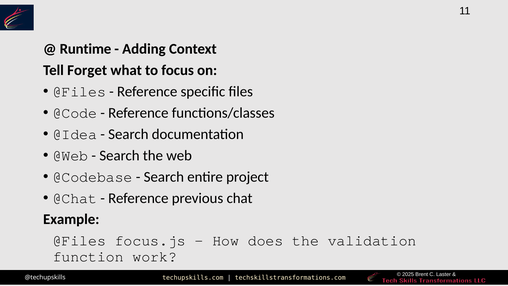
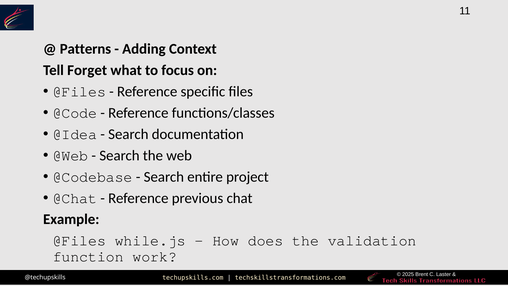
Runtime: Runtime -> Patterns (85, 49)
focus.js: focus.js -> while.js (150, 241)
